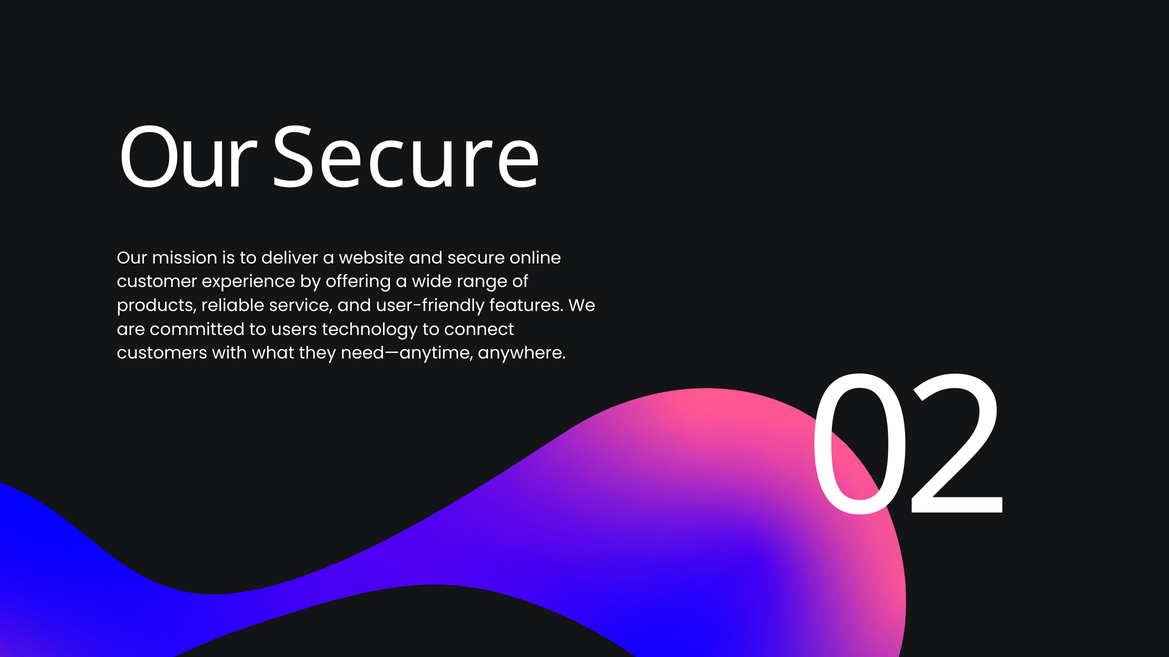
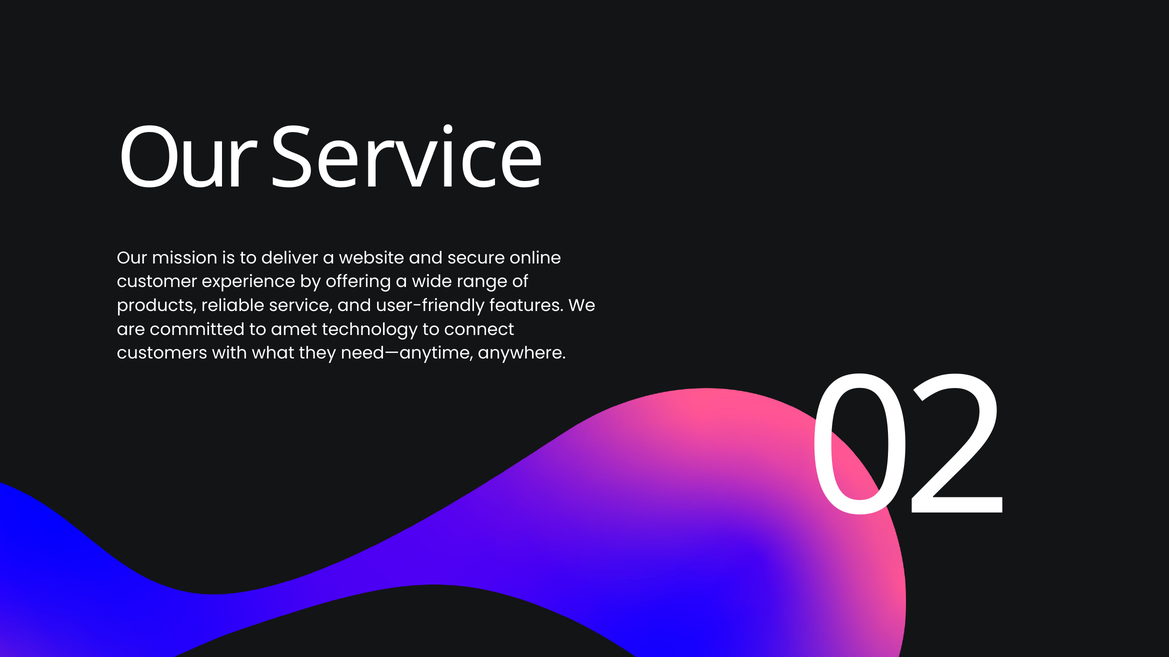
Our Secure: Secure -> Service (407, 159)
users: users -> amet (294, 330)
